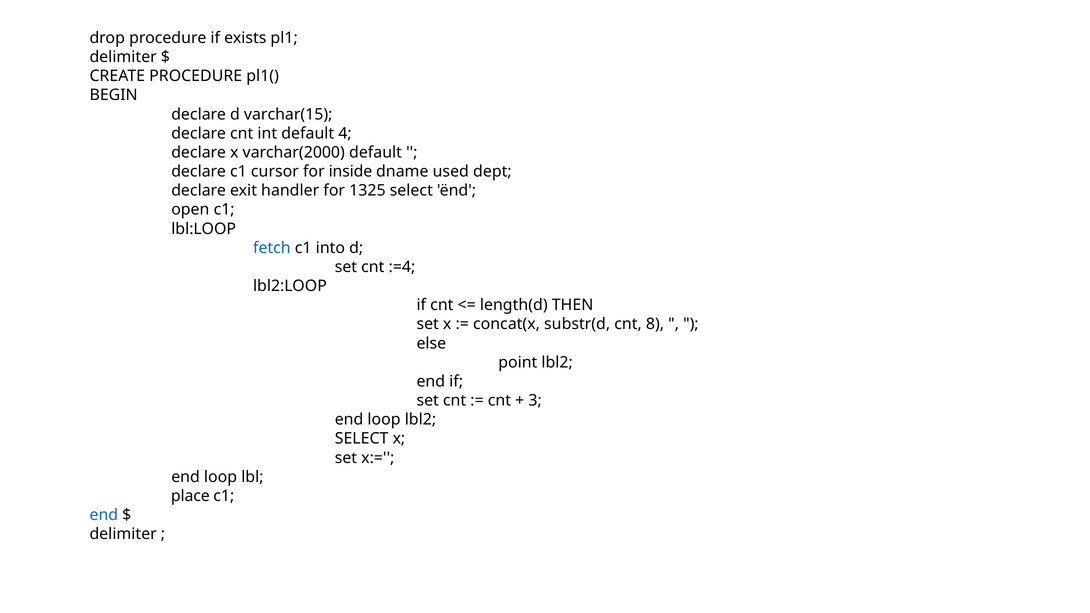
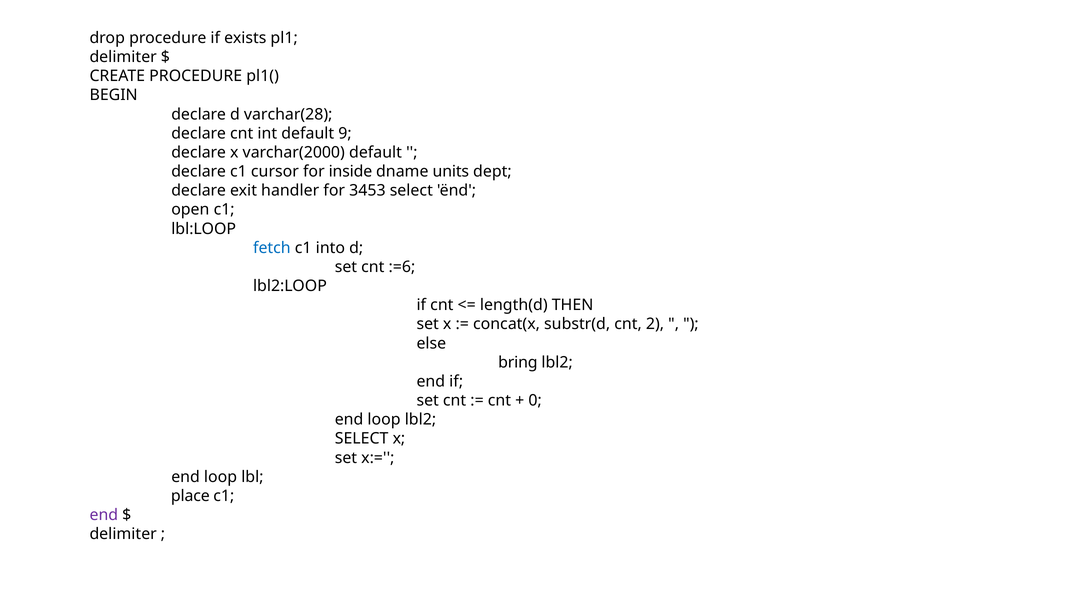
varchar(15: varchar(15 -> varchar(28 (288, 114)
4: 4 -> 9 (345, 133)
used: used -> units (451, 172)
1325: 1325 -> 3453 (367, 191)
:=4: :=4 -> :=6 (402, 267)
8: 8 -> 2 (655, 324)
point: point -> bring (518, 362)
3: 3 -> 0 (535, 401)
end colour: blue -> purple (104, 515)
